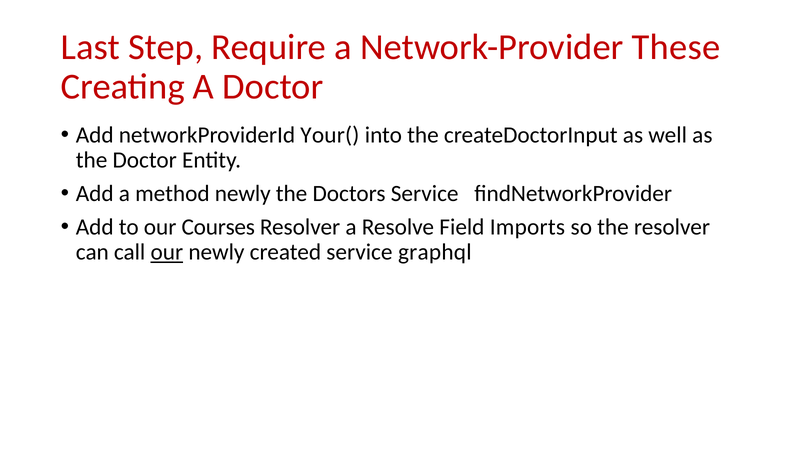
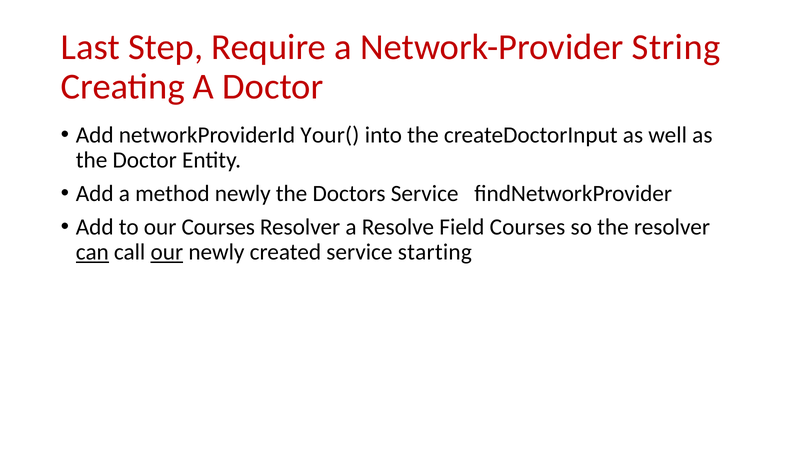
These: These -> String (676, 47)
Field Imports: Imports -> Courses (527, 227)
can underline: none -> present (92, 252)
graphql: graphql -> starting (435, 252)
